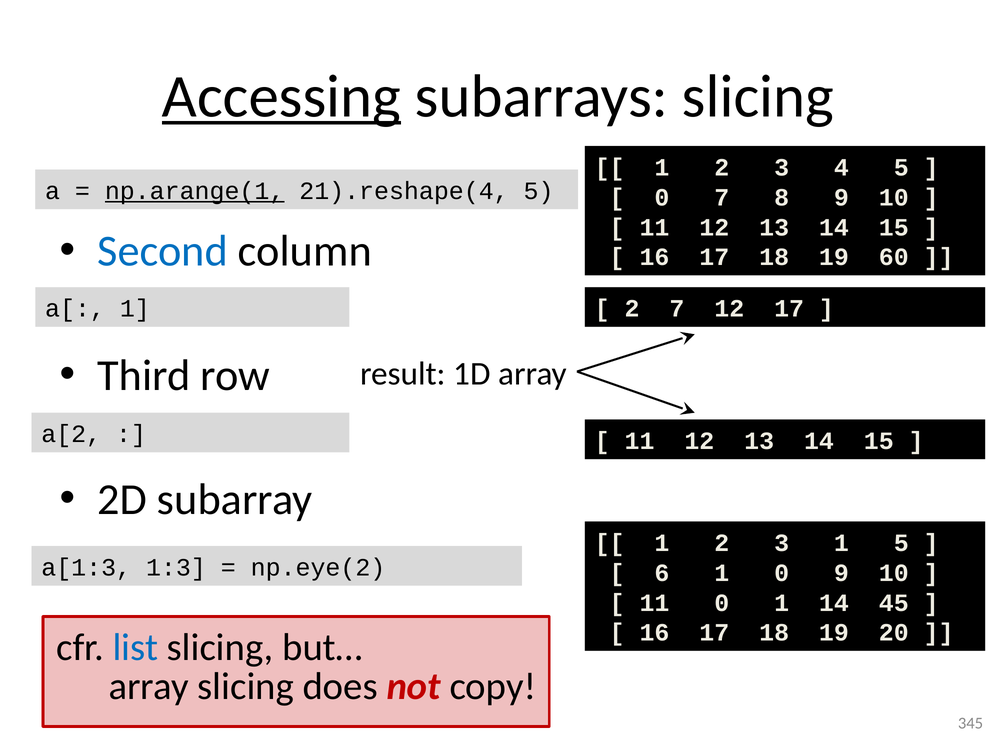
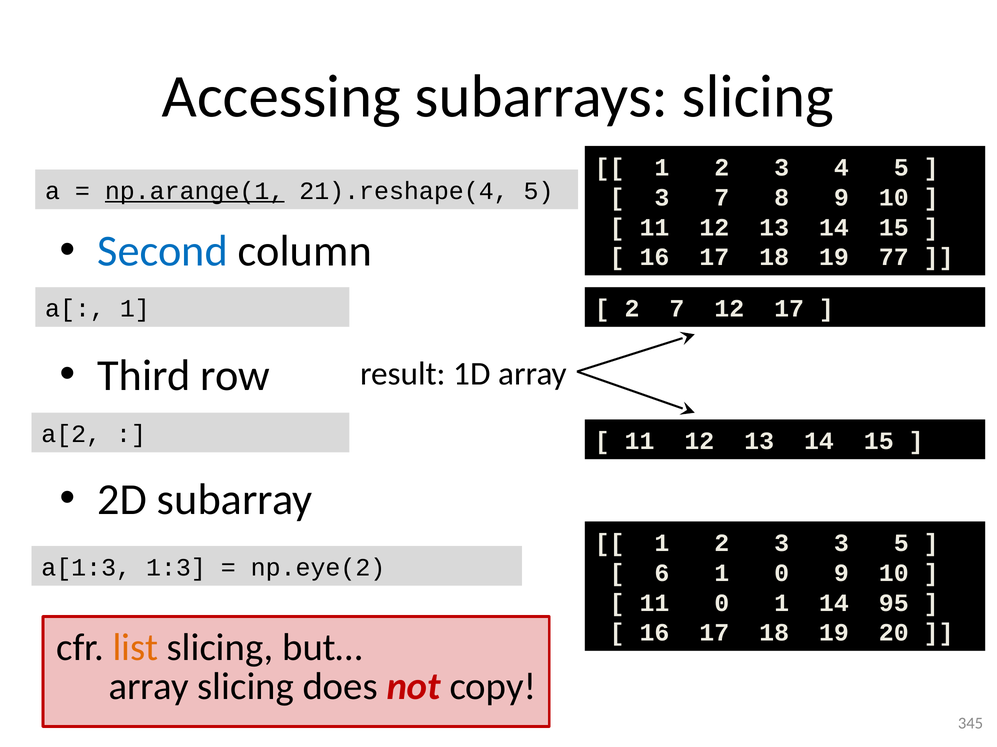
Accessing underline: present -> none (281, 97)
0: 0 -> 3 (662, 198)
60: 60 -> 77 (894, 257)
3 1: 1 -> 3 (841, 544)
45: 45 -> 95 (894, 603)
list colour: blue -> orange (135, 648)
